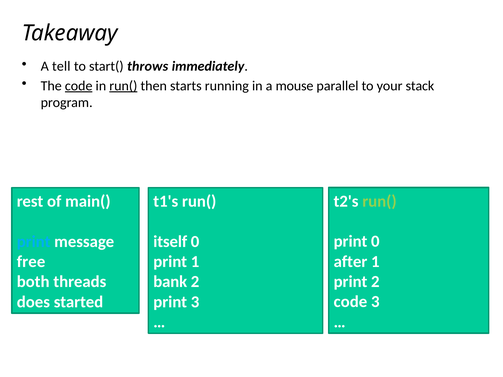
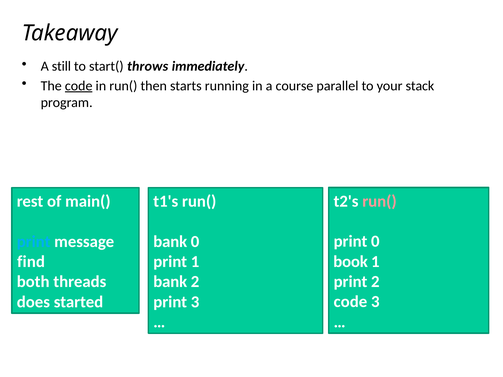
tell: tell -> still (61, 66)
run( underline: present -> none (123, 86)
mouse: mouse -> course (294, 86)
run( colour: light green -> pink (379, 201)
itself: itself -> bank (170, 242)
after: after -> book (351, 262)
free: free -> find (31, 262)
